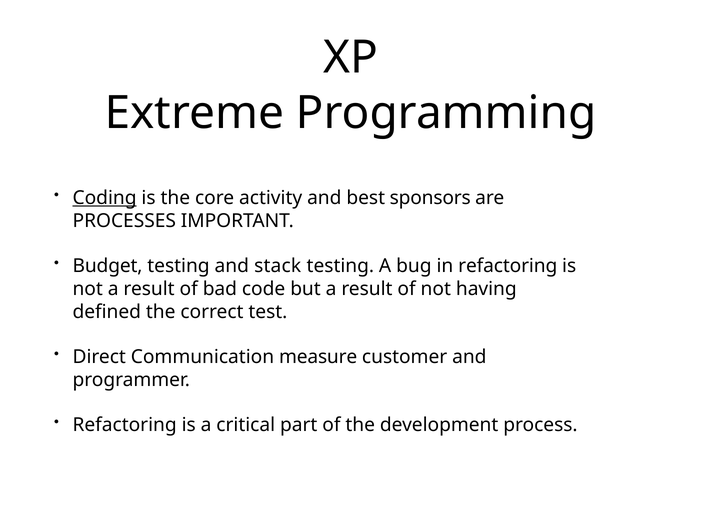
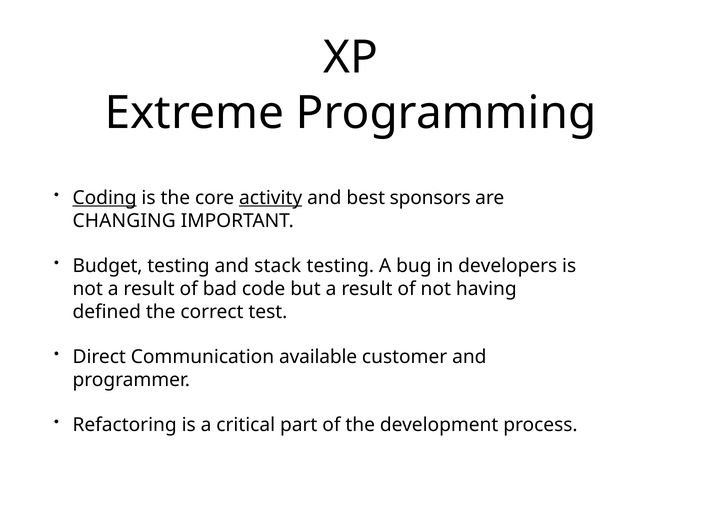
activity underline: none -> present (271, 198)
PROCESSES: PROCESSES -> CHANGING (124, 221)
in refactoring: refactoring -> developers (508, 266)
measure: measure -> available (318, 357)
